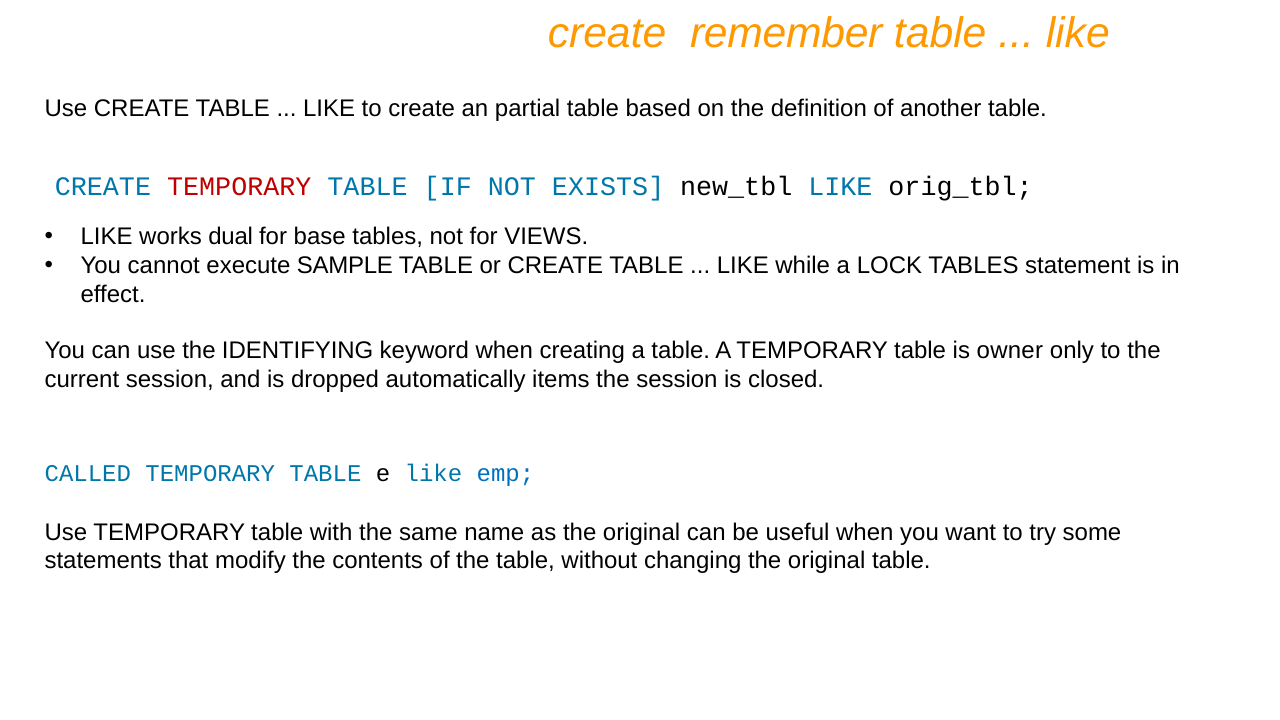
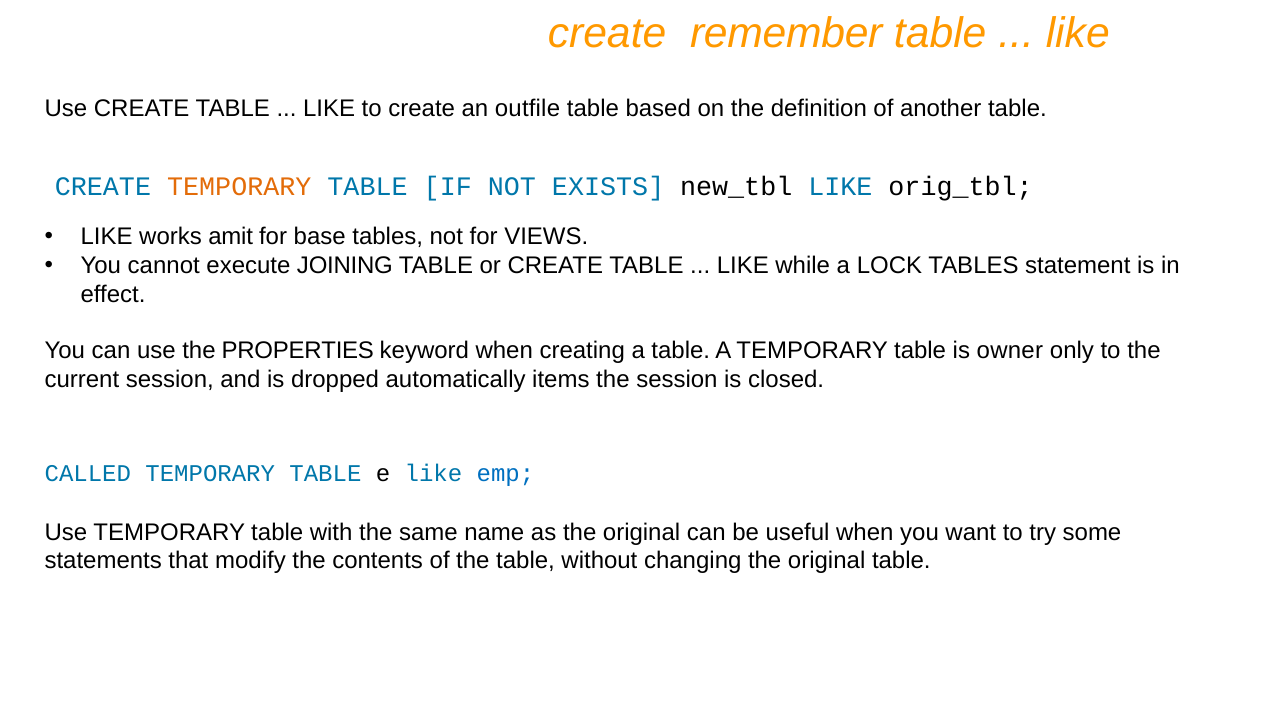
partial: partial -> outfile (528, 109)
TEMPORARY colour: red -> orange (239, 187)
dual: dual -> amit (231, 237)
SAMPLE: SAMPLE -> JOINING (345, 266)
IDENTIFYING: IDENTIFYING -> PROPERTIES (298, 351)
